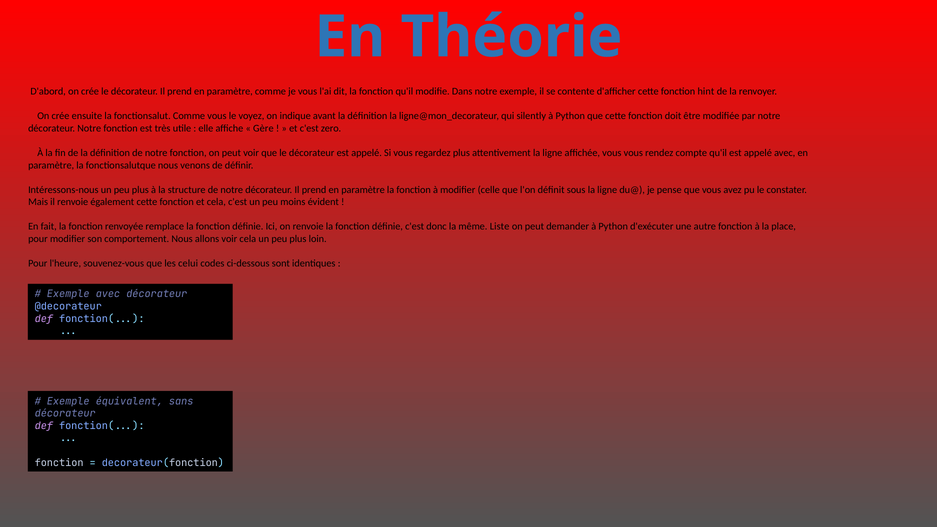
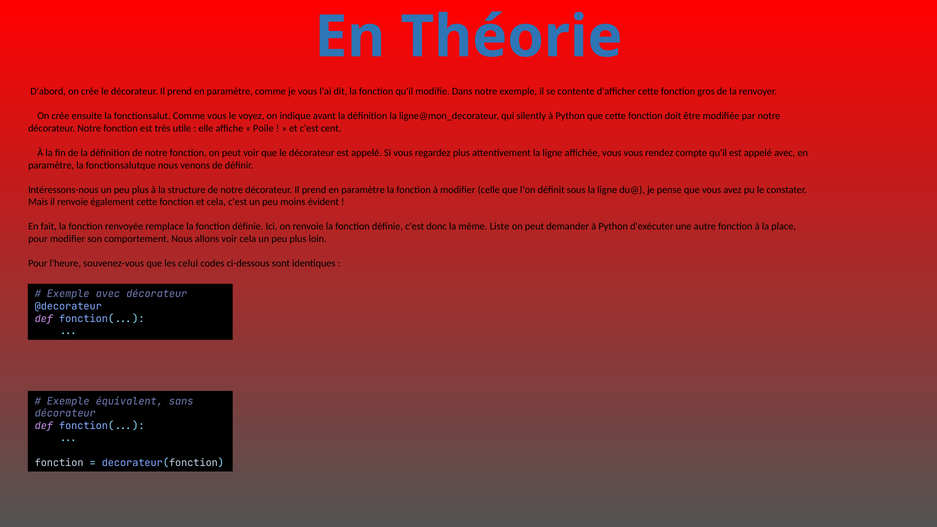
hint: hint -> gros (706, 91)
Gère: Gère -> Poile (263, 128)
zero: zero -> cent (331, 128)
